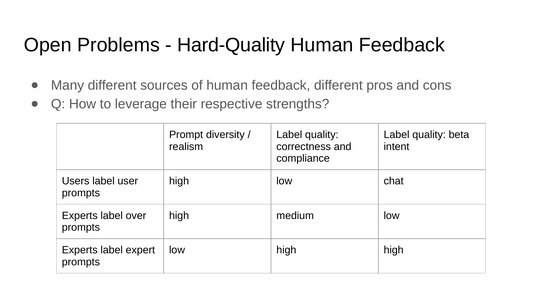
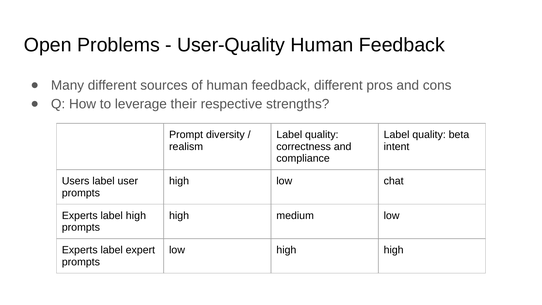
Hard-Quality: Hard-Quality -> User-Quality (231, 45)
label over: over -> high (136, 216)
